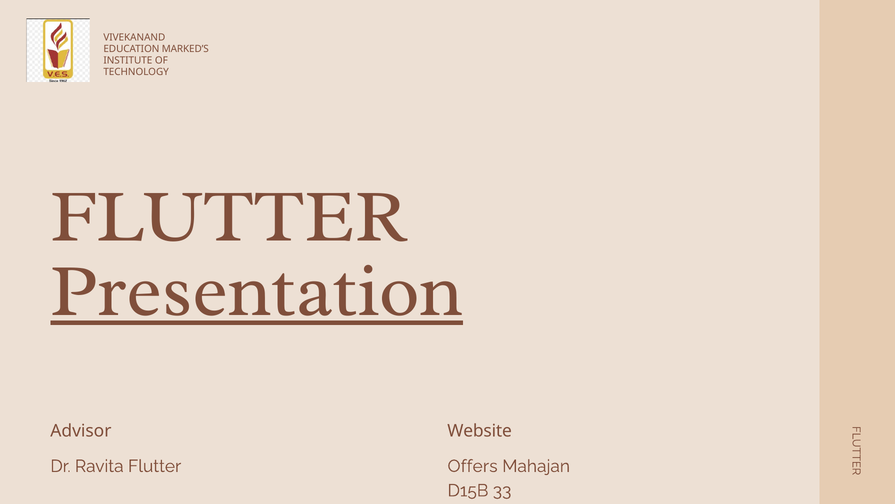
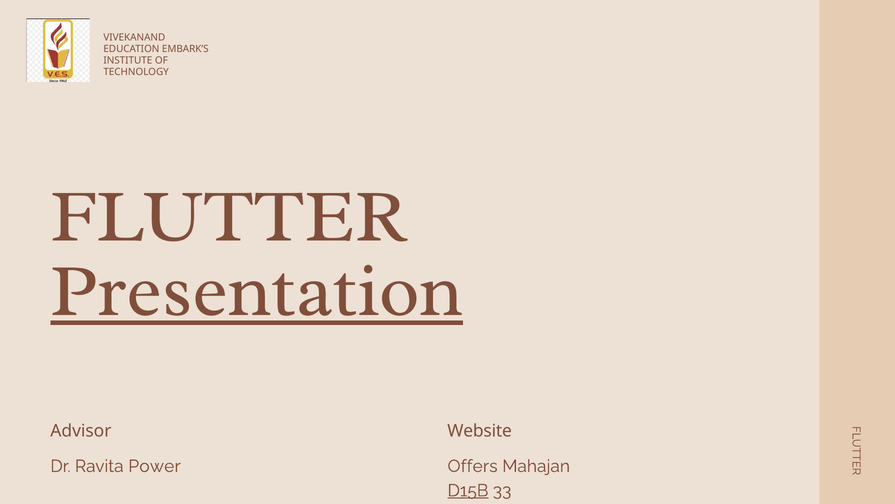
MARKED’S: MARKED’S -> EMBARK’S (185, 49)
Ravita Flutter: Flutter -> Power (154, 466)
D15B underline: none -> present (468, 490)
